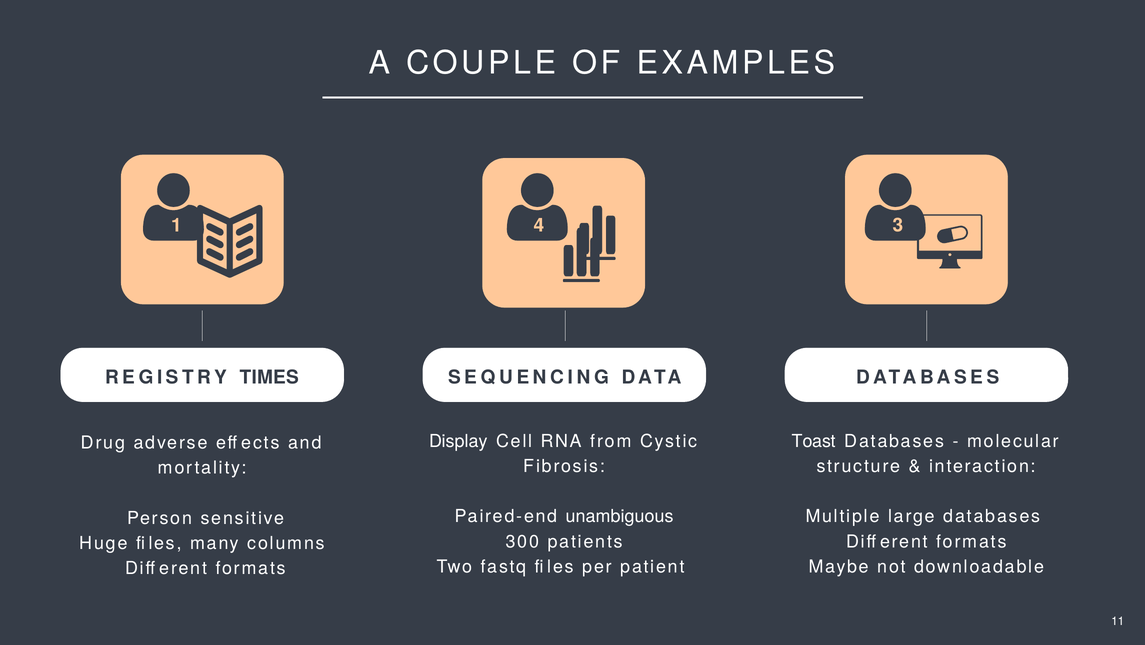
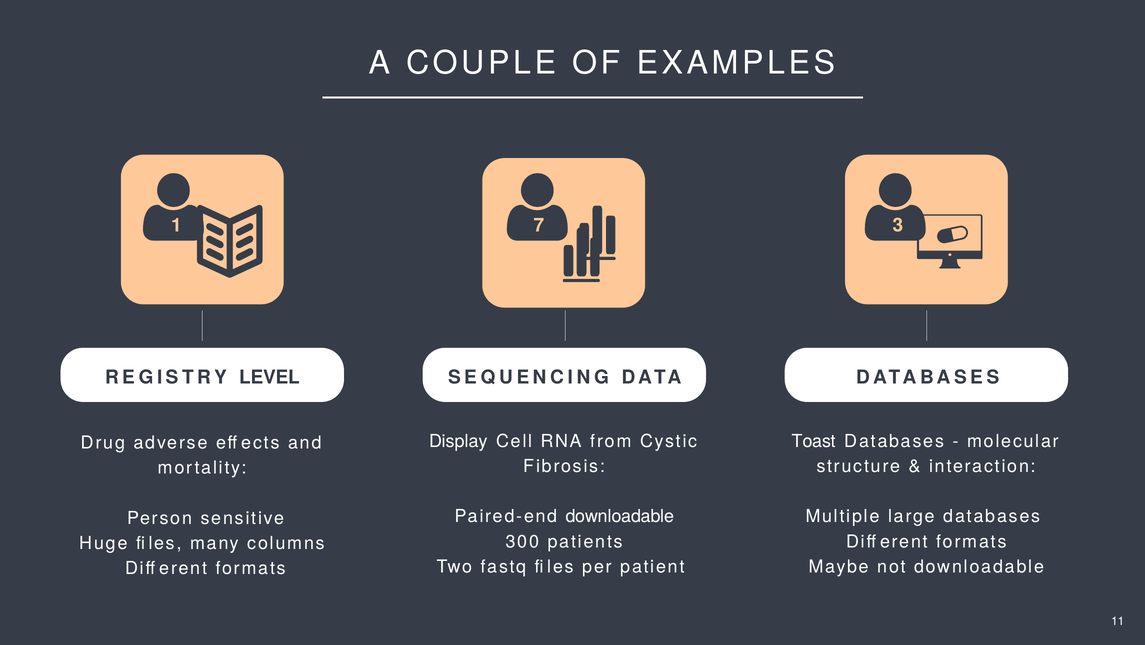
4: 4 -> 7 (539, 225)
TIMES: TIMES -> LEVEL (269, 377)
Paired-end unambiguous: unambiguous -> downloadable (620, 516)
